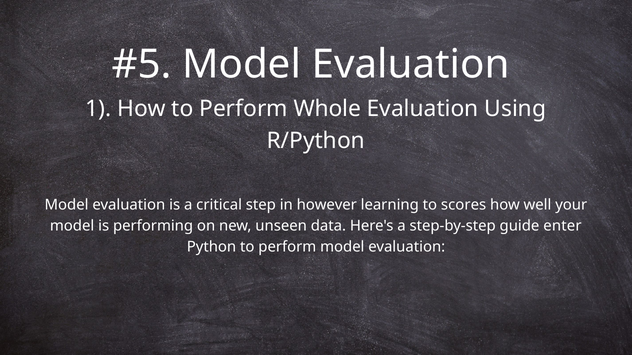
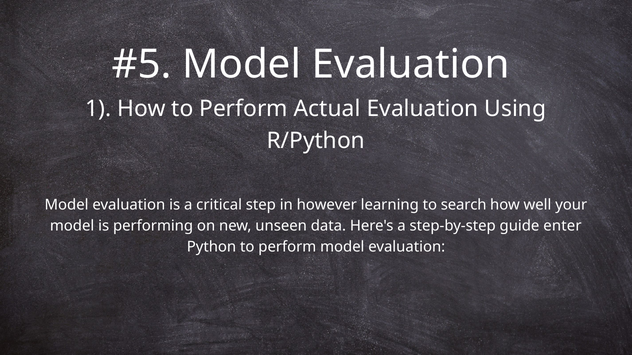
Whole: Whole -> Actual (327, 109)
scores: scores -> search (464, 205)
